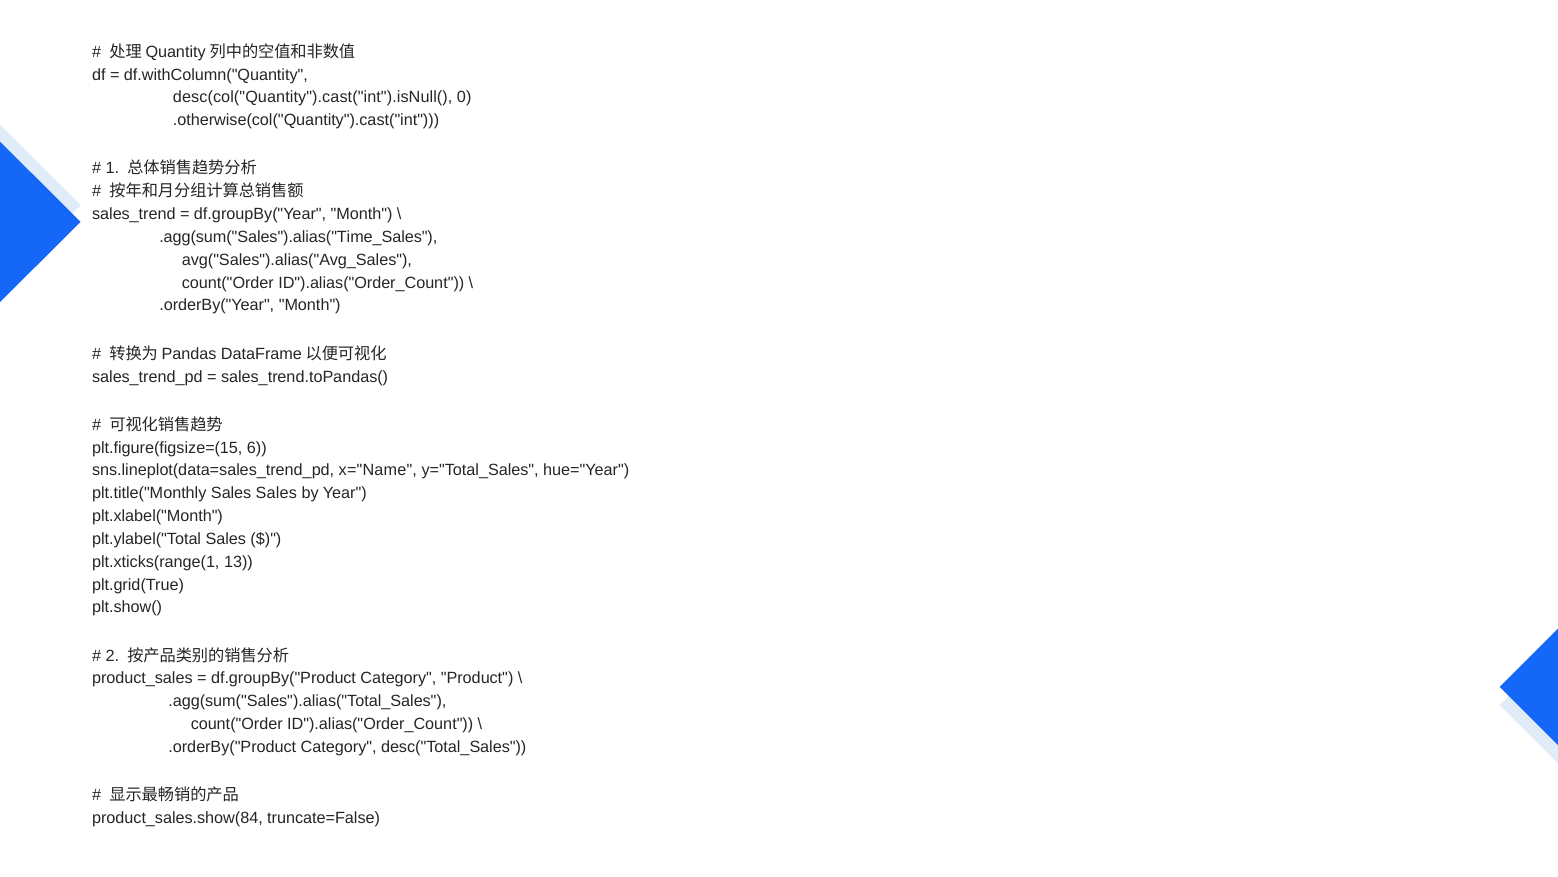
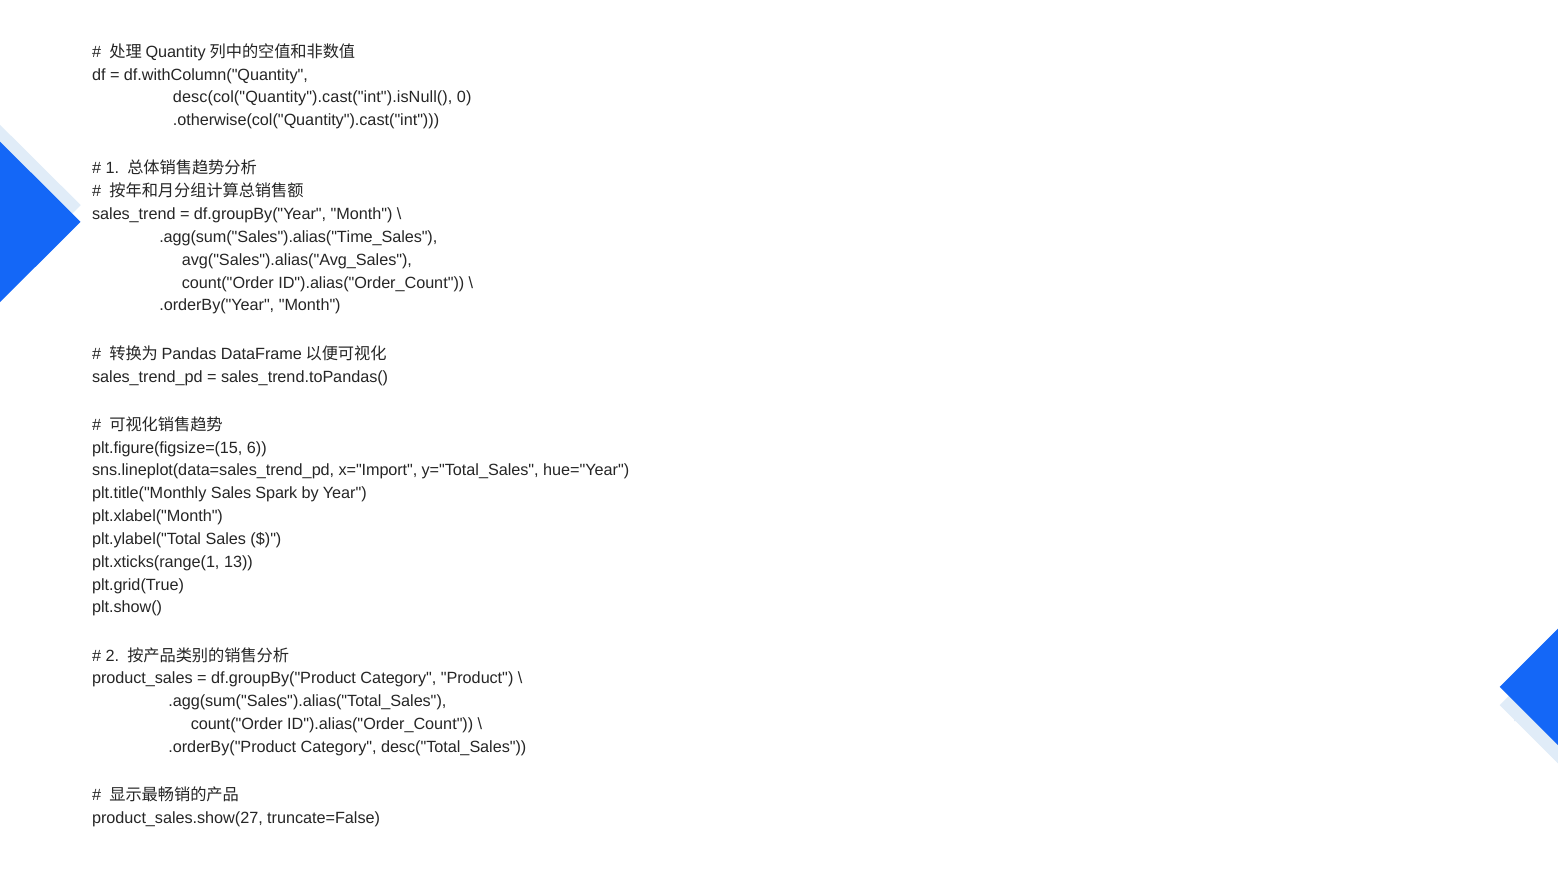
x="Name: x="Name -> x="Import (378, 470)
Sales Sales: Sales -> Spark (276, 493)
product_sales.show(84: product_sales.show(84 -> product_sales.show(27 (177, 818)
